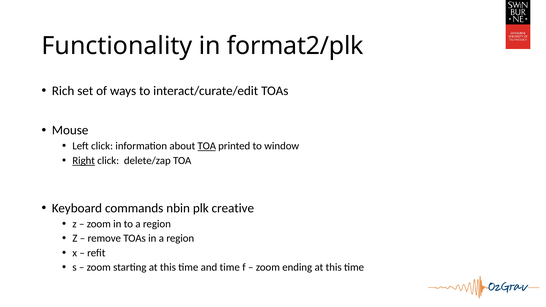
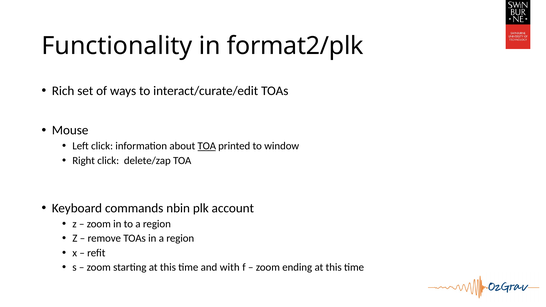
Right underline: present -> none (84, 161)
creative: creative -> account (233, 208)
and time: time -> with (230, 267)
